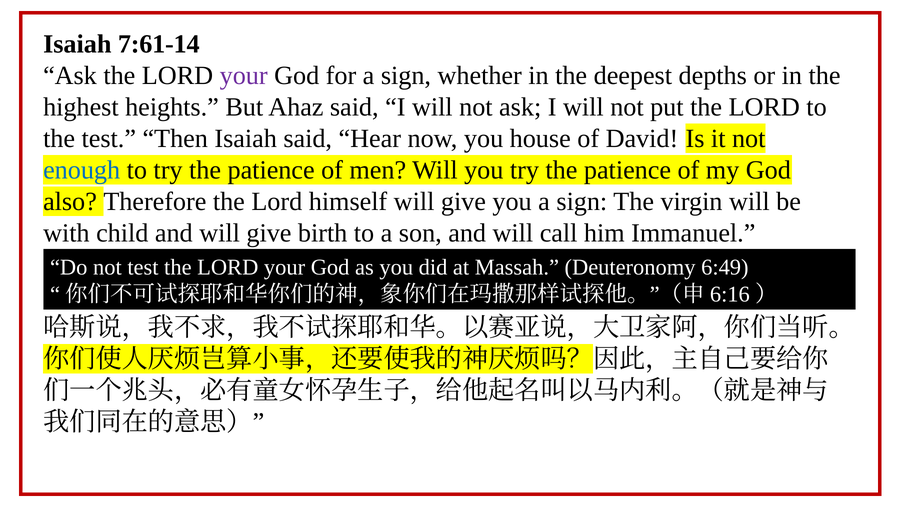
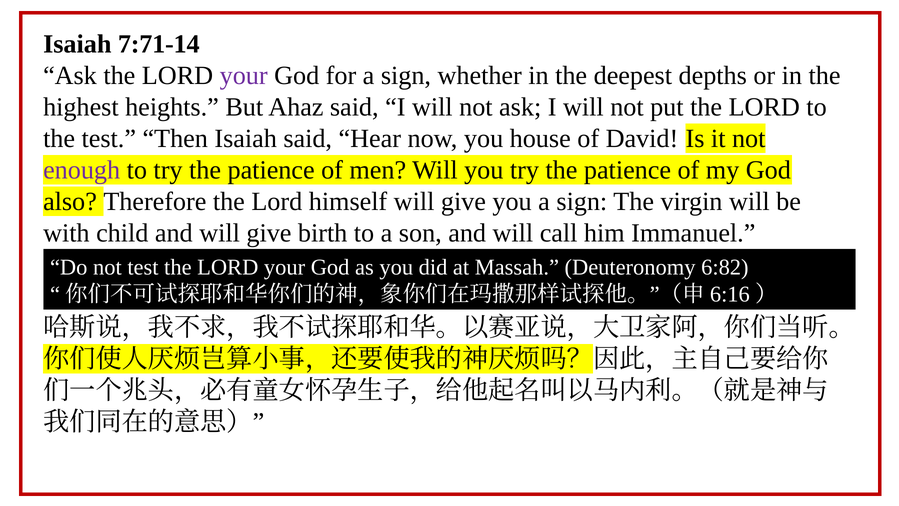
7:61-14: 7:61-14 -> 7:71-14 (159, 44)
enough colour: blue -> purple (82, 170)
6:49: 6:49 -> 6:82 (725, 267)
